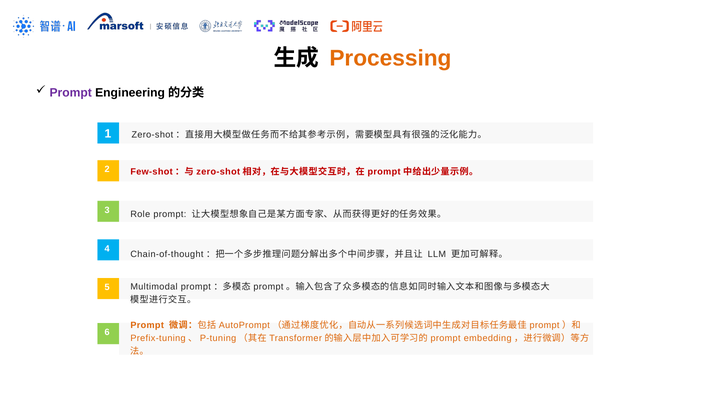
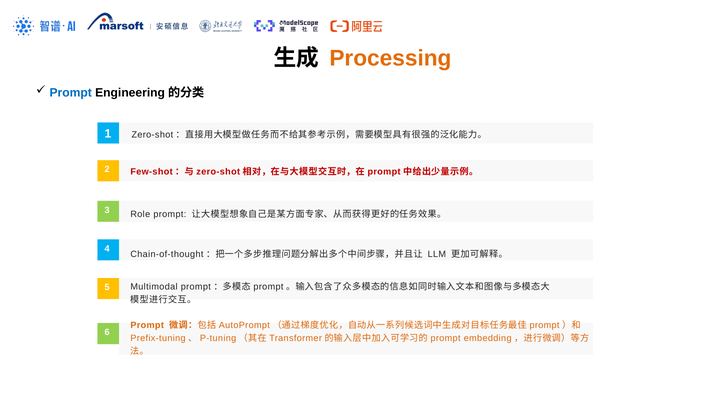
Prompt colour: purple -> blue (71, 93)
